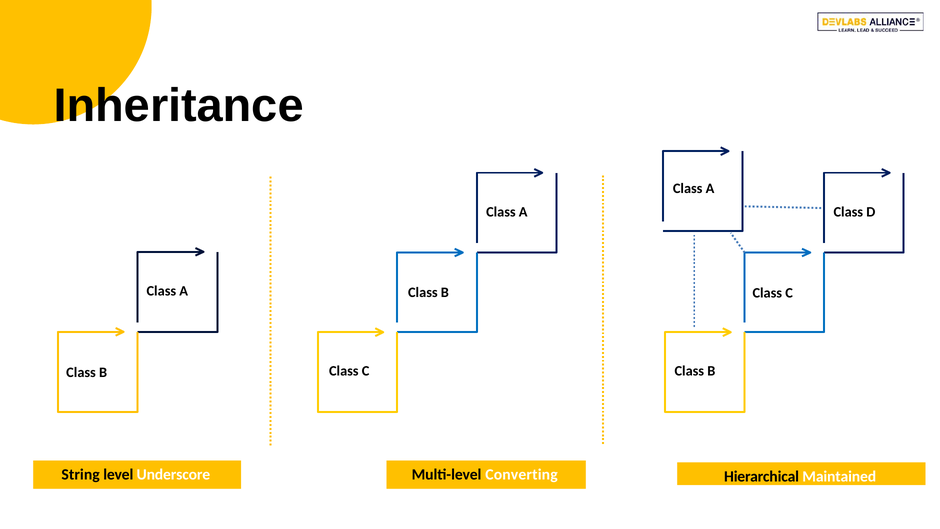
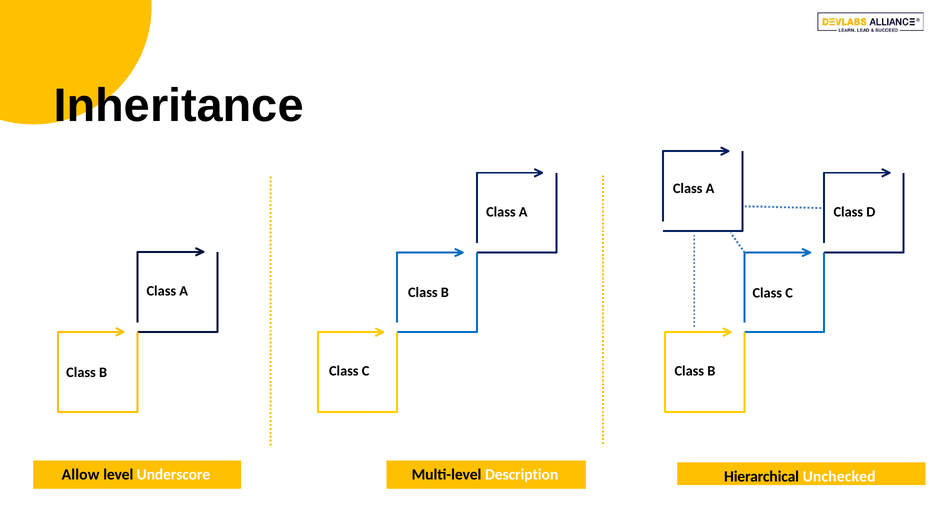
String: String -> Allow (81, 475)
Converting: Converting -> Description (522, 475)
Maintained: Maintained -> Unchecked (839, 477)
